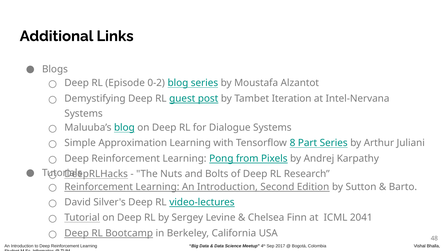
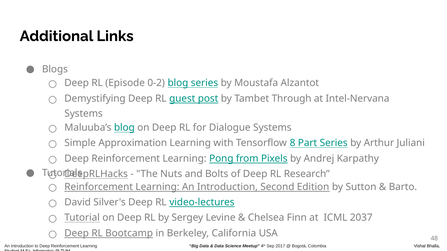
Iteration: Iteration -> Through (292, 99)
2041: 2041 -> 2037 (361, 218)
